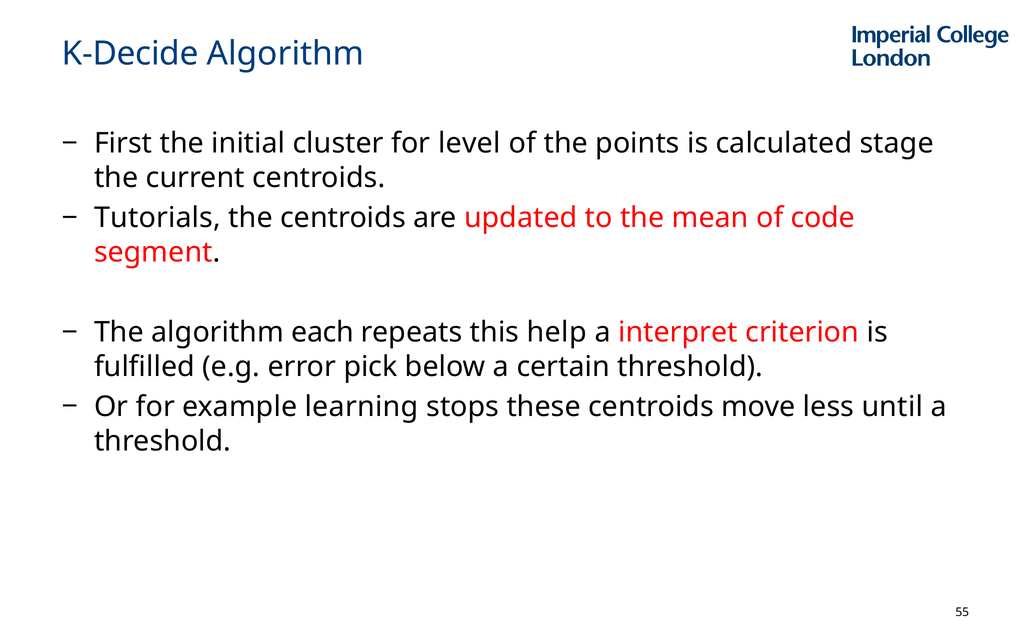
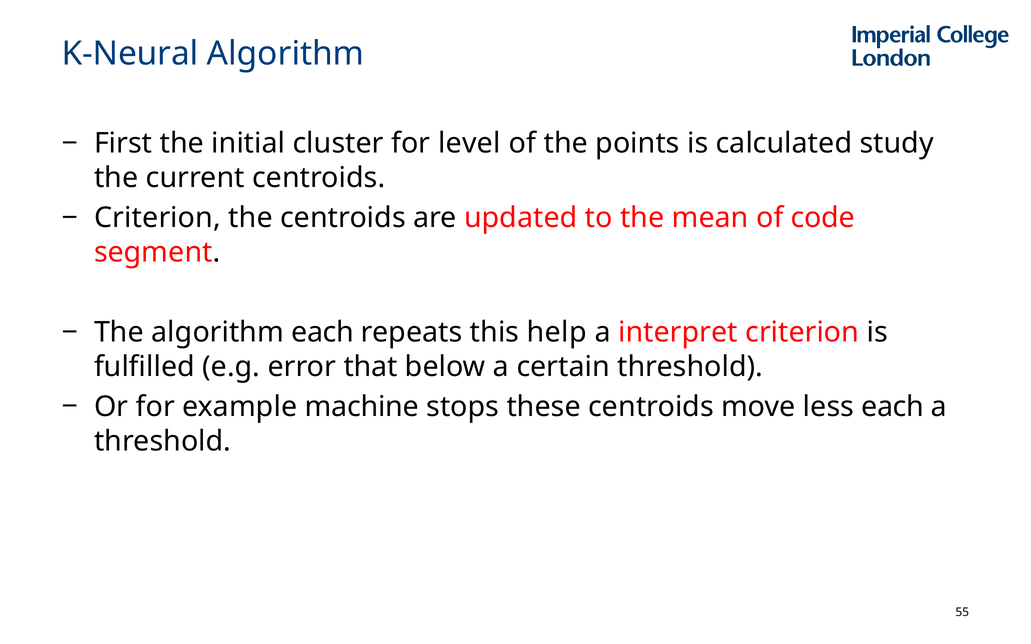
K-Decide: K-Decide -> K-Neural (130, 53)
stage: stage -> study (897, 144)
Tutorials: Tutorials -> Criterion (158, 218)
pick: pick -> that (371, 367)
learning: learning -> machine (362, 407)
less until: until -> each (893, 407)
